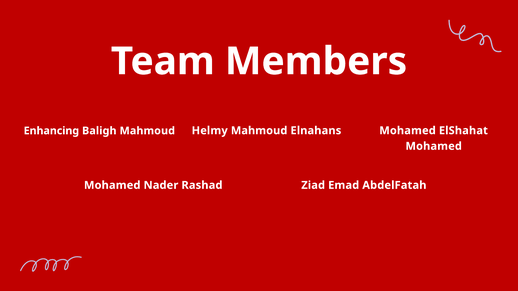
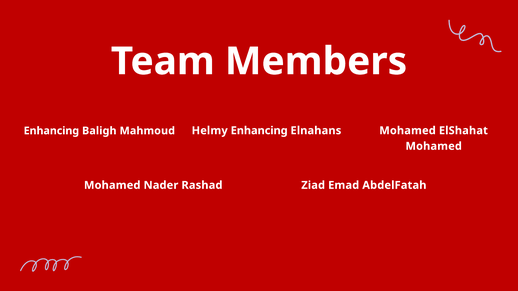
Helmy Mahmoud: Mahmoud -> Enhancing (259, 131)
